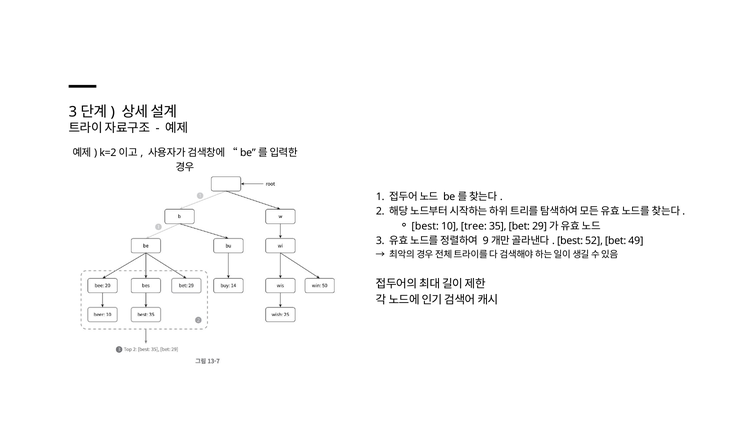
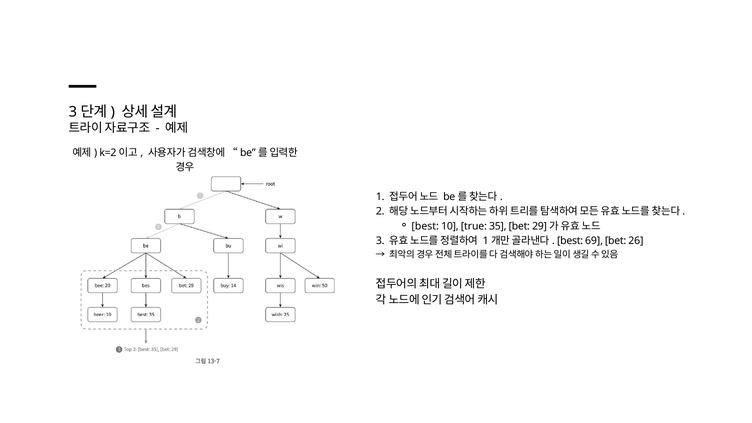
tree: tree -> true (474, 226)
9: 9 -> 1 (486, 241)
52: 52 -> 69 (594, 241)
49: 49 -> 26 (636, 241)
